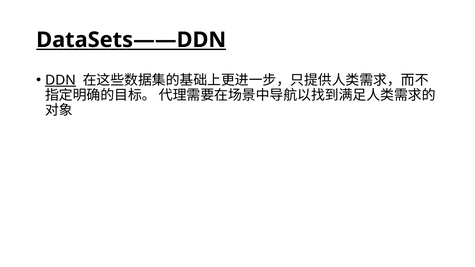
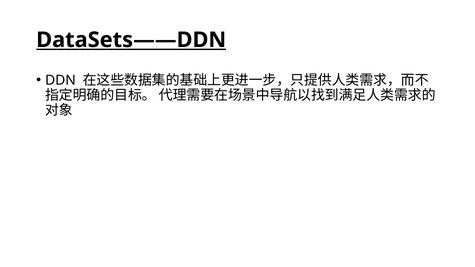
DDN underline: present -> none (60, 80)
